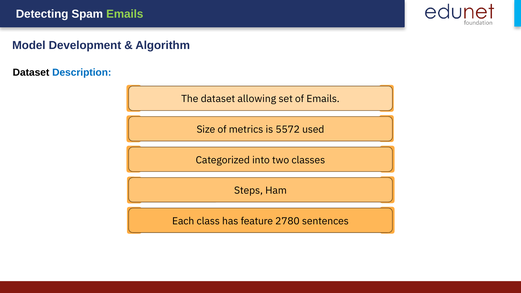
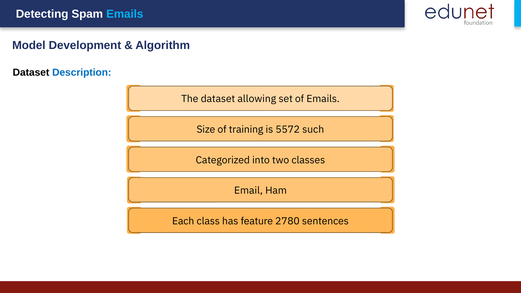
Emails colour: light green -> light blue (125, 14)
metrics: metrics -> training (246, 130)
used: used -> such (313, 130)
Steps: Steps -> Email (248, 191)
